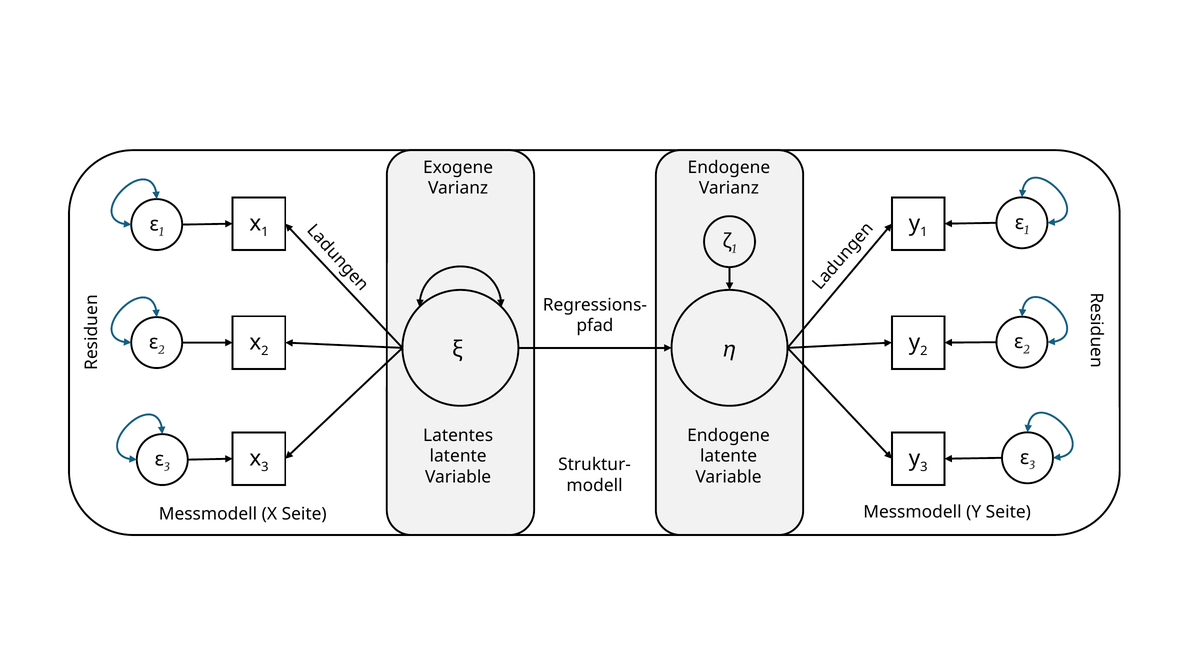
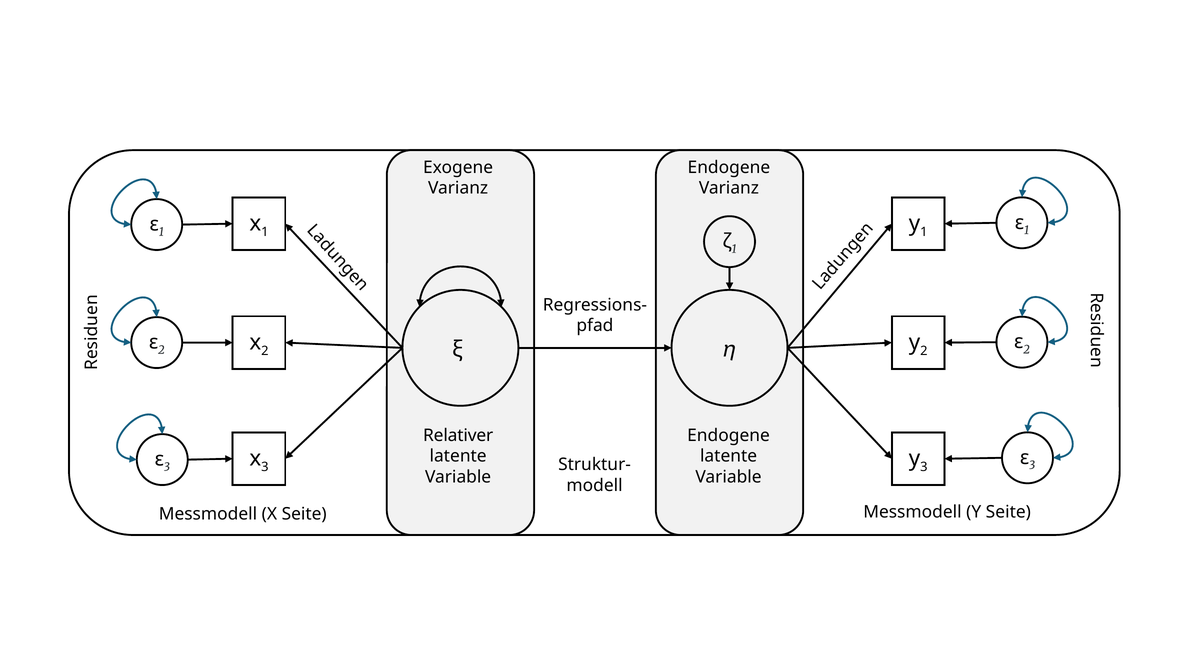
Latentes: Latentes -> Relativer (458, 436)
